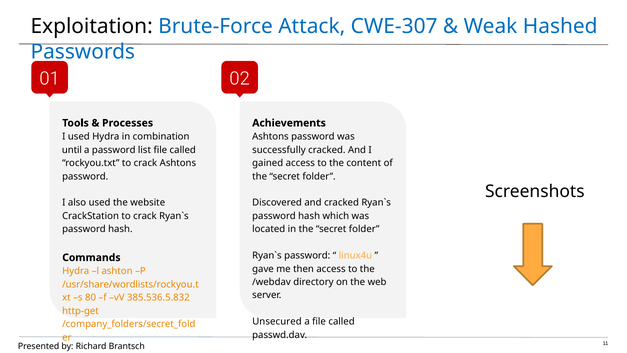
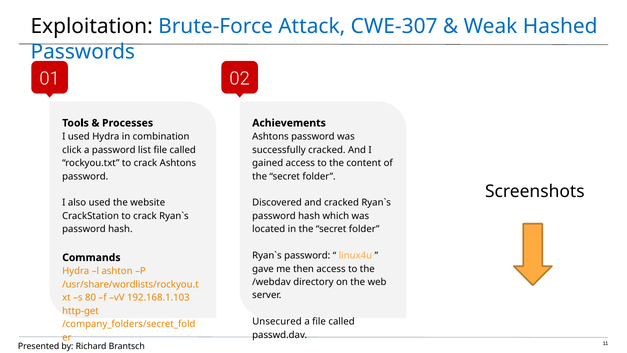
until: until -> click (72, 150)
385.536.5.832: 385.536.5.832 -> 192.168.1.103 (158, 297)
